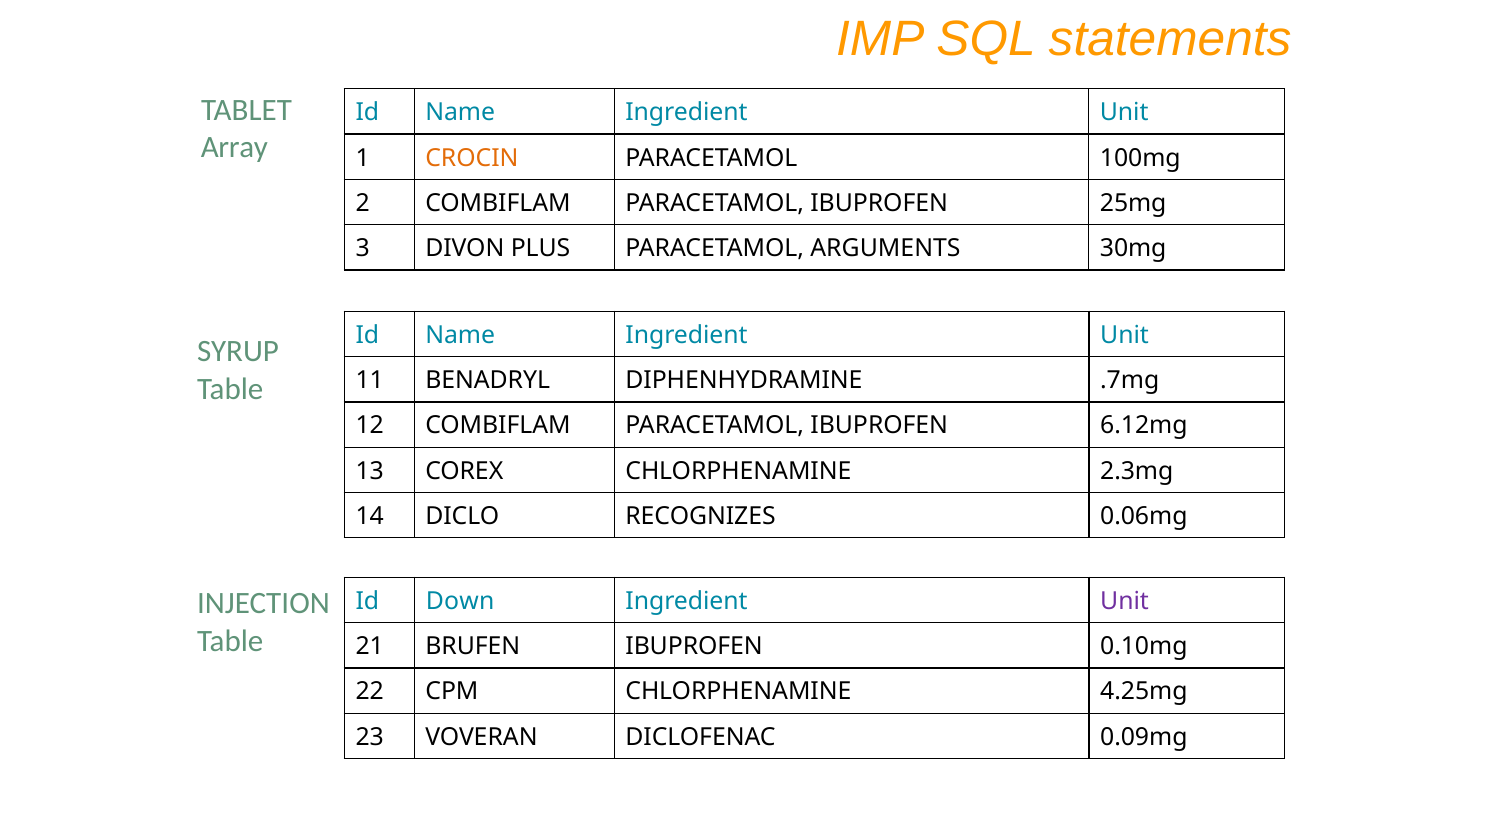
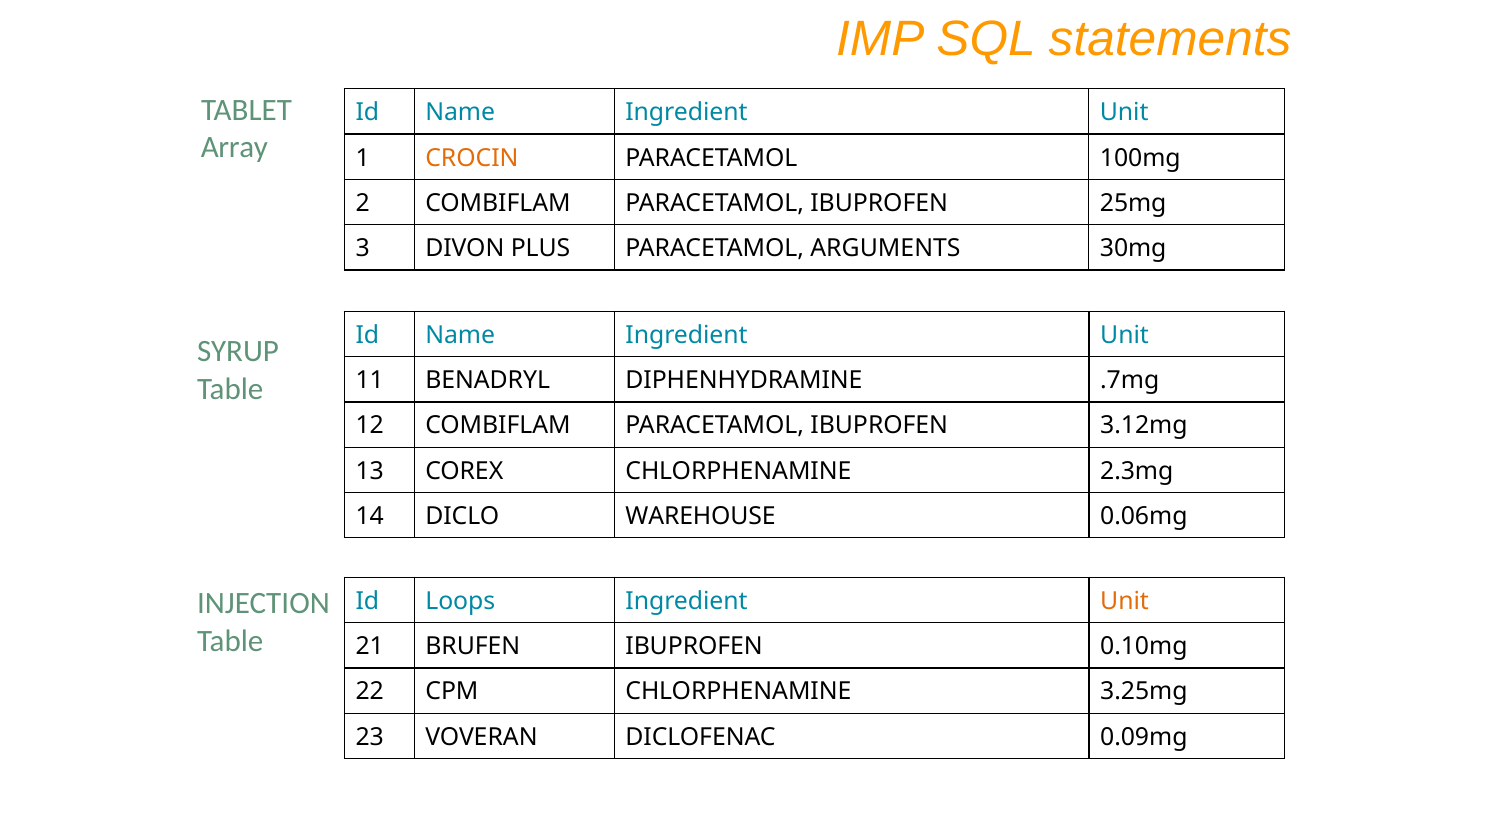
6.12mg: 6.12mg -> 3.12mg (1144, 425)
RECOGNIZES: RECOGNIZES -> WAREHOUSE (701, 516)
Down: Down -> Loops (460, 601)
Unit colour: purple -> orange (1125, 601)
4.25mg: 4.25mg -> 3.25mg (1144, 691)
